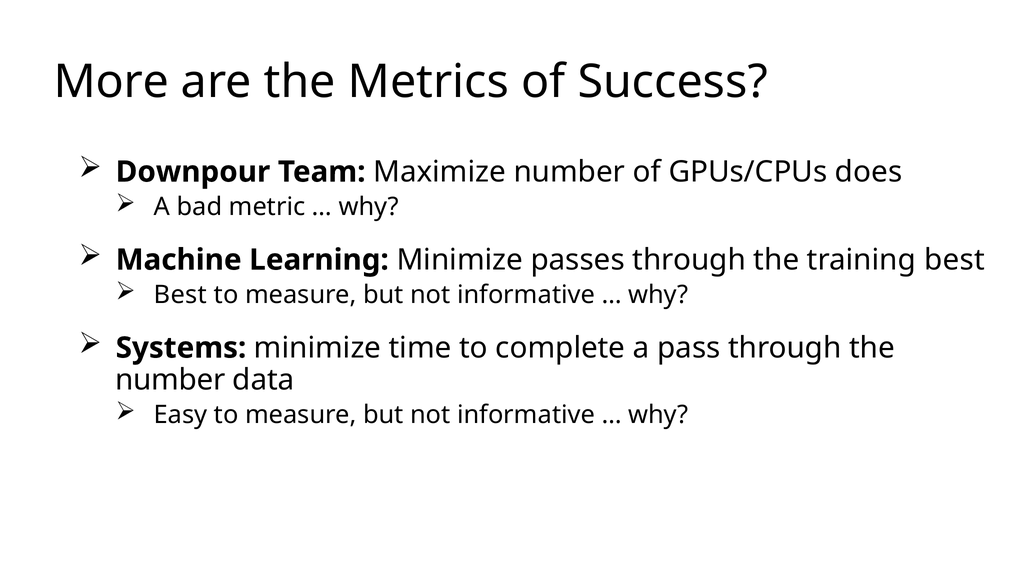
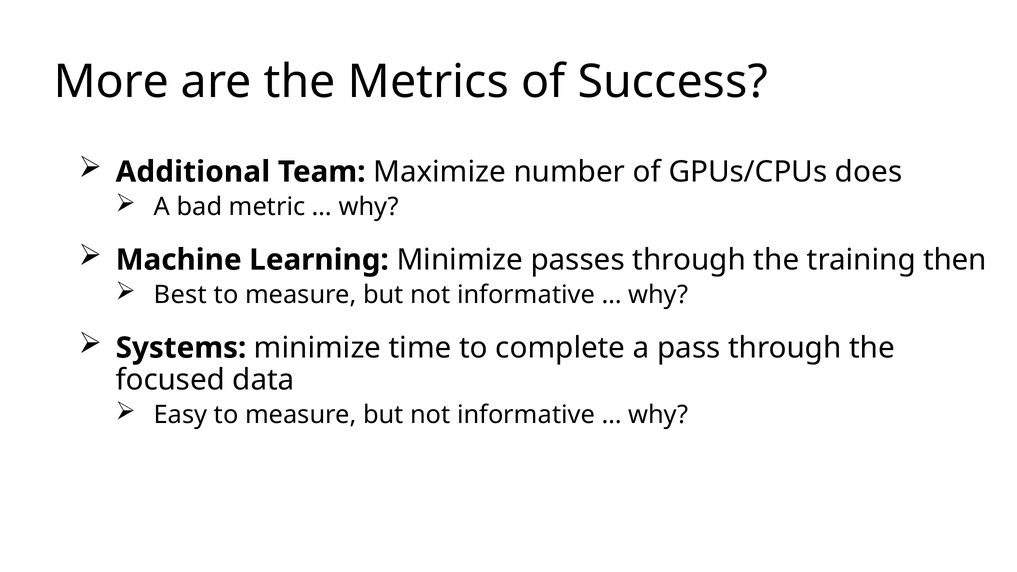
Downpour: Downpour -> Additional (193, 172)
training best: best -> then (955, 260)
number: number -> focused (170, 380)
